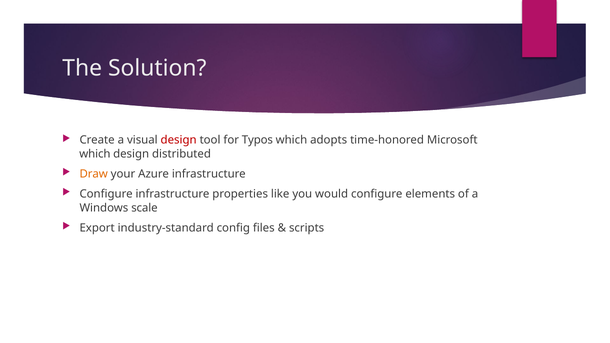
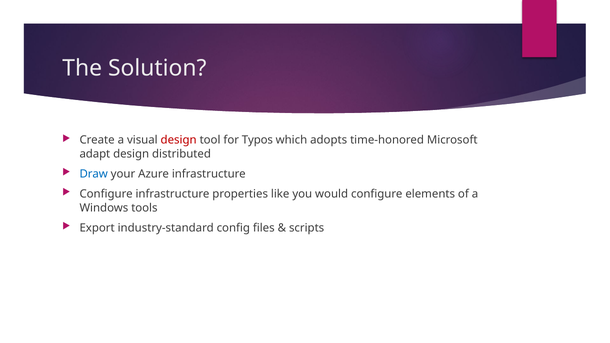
which: which -> adapt (95, 154)
Draw colour: orange -> blue (94, 174)
scale: scale -> tools (144, 208)
